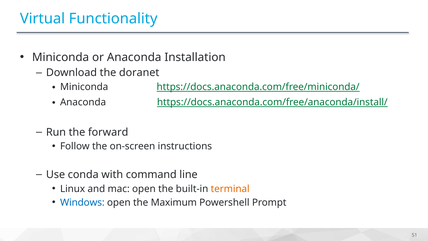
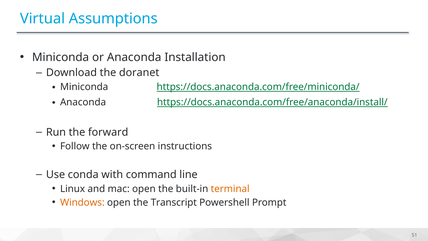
Functionality: Functionality -> Assumptions (113, 19)
Windows colour: blue -> orange (82, 202)
Maximum: Maximum -> Transcript (174, 202)
